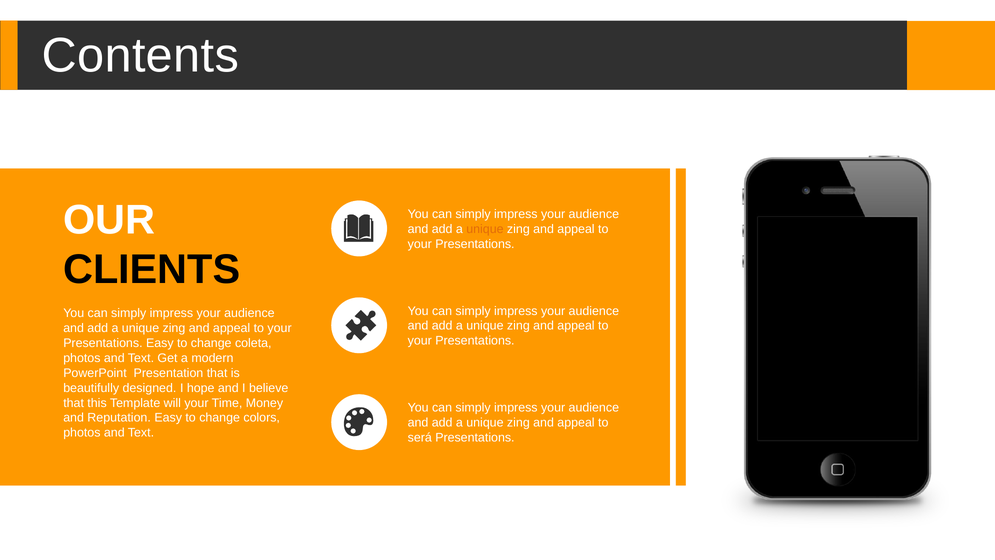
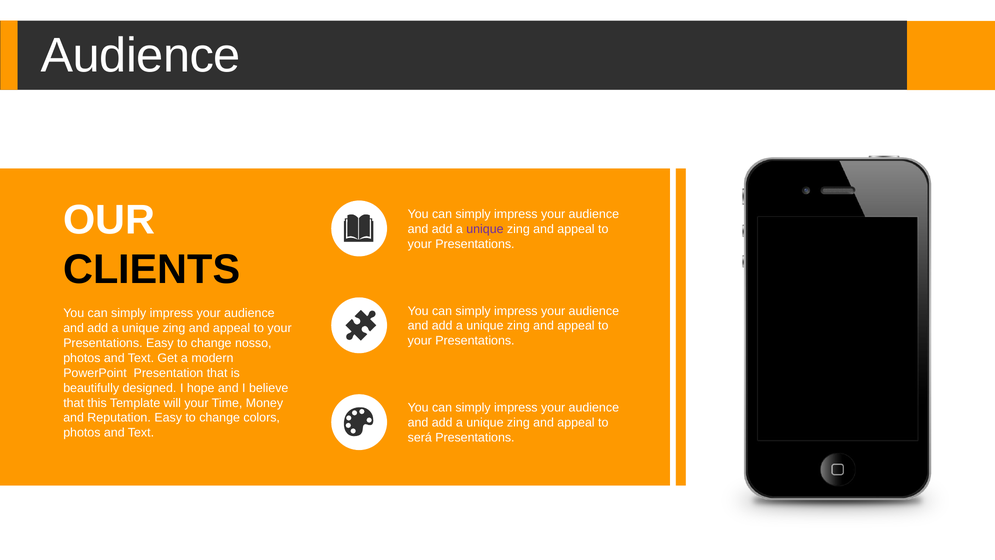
Contents: Contents -> Audience (141, 55)
unique colour: orange -> purple (485, 229)
coleta: coleta -> nosso (253, 343)
